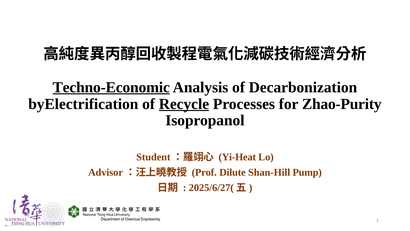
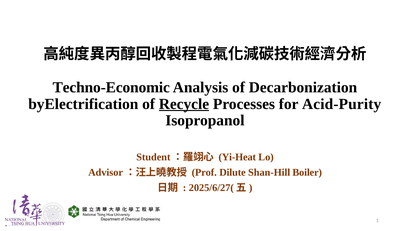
Techno-Economic underline: present -> none (111, 87)
Zhao-Purity: Zhao-Purity -> Acid-Purity (342, 104)
Pump: Pump -> Boiler (307, 172)
